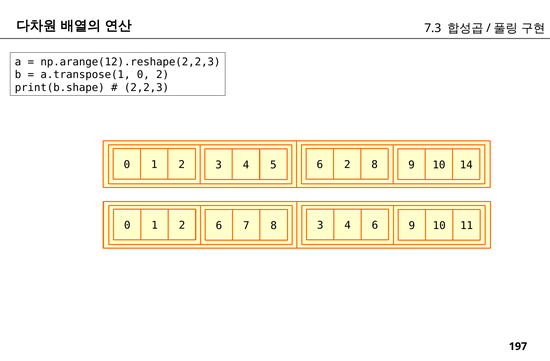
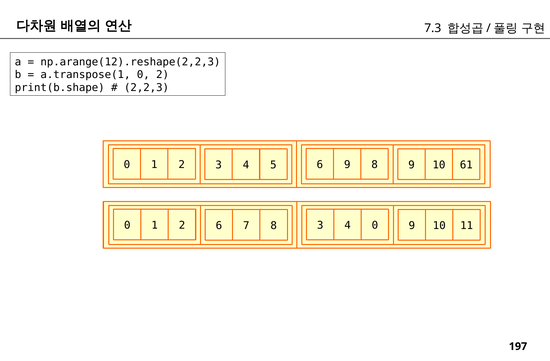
6 2: 2 -> 9 (347, 165)
14: 14 -> 61 (466, 165)
4 6: 6 -> 0 (375, 225)
